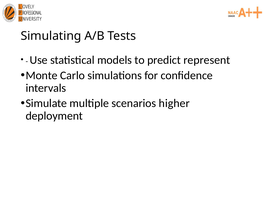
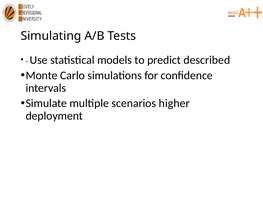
represent: represent -> described (207, 60)
